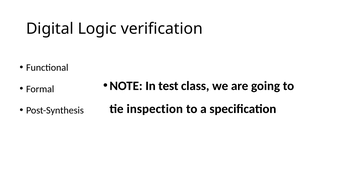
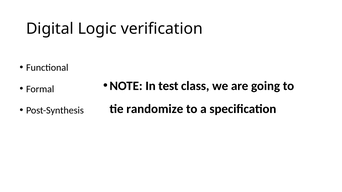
inspection: inspection -> randomize (155, 109)
